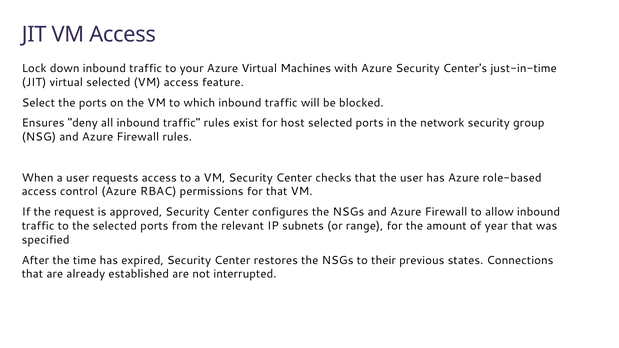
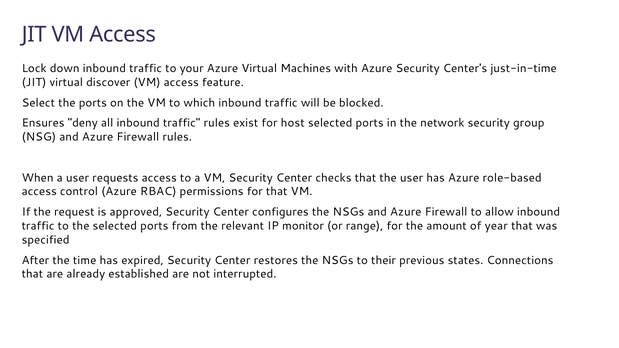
virtual selected: selected -> discover (108, 82)
subnets: subnets -> monitor (303, 226)
